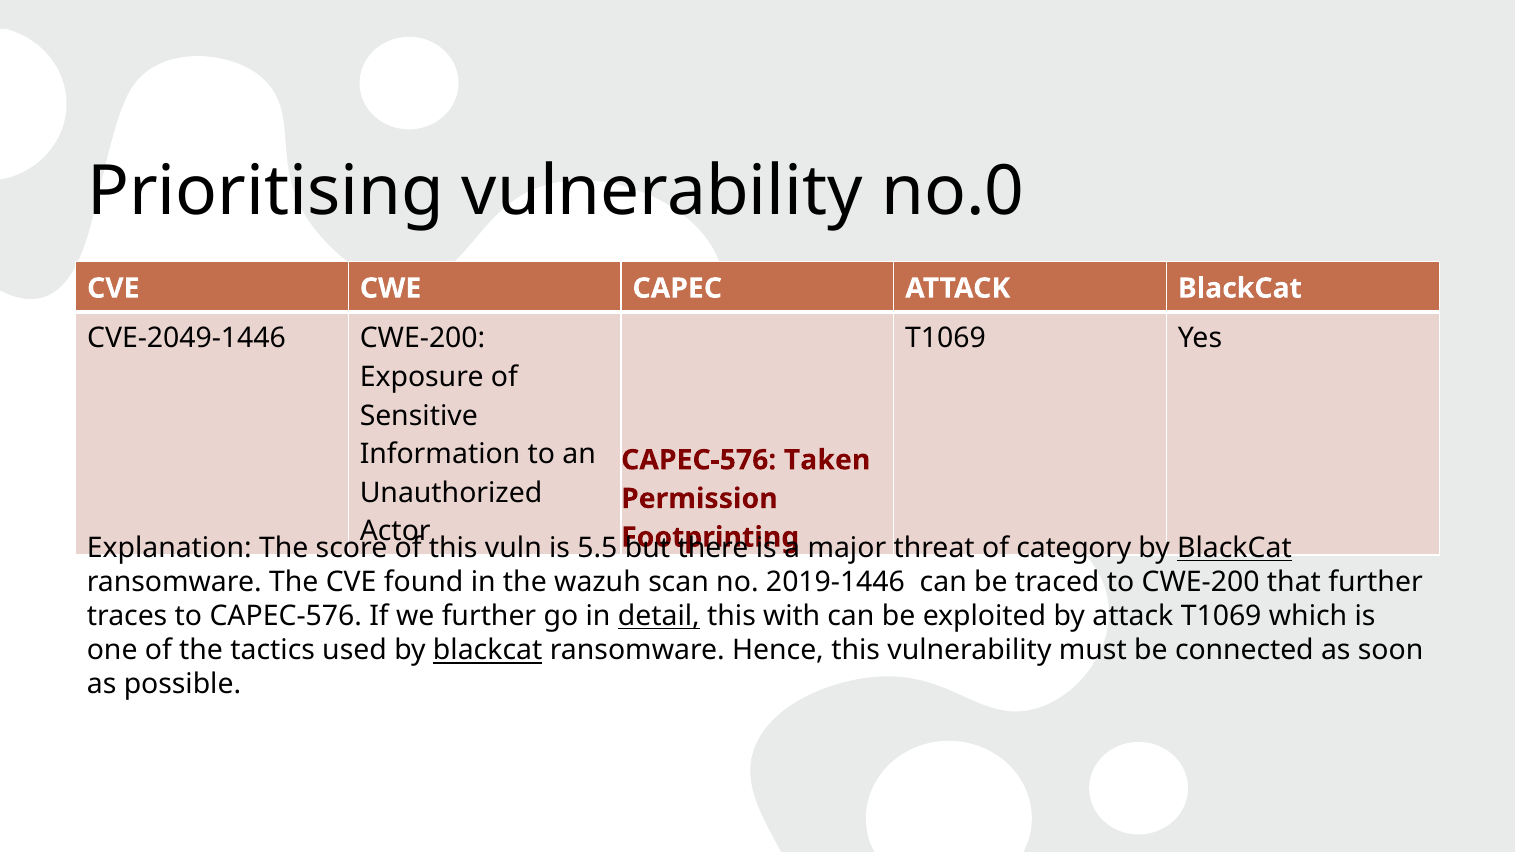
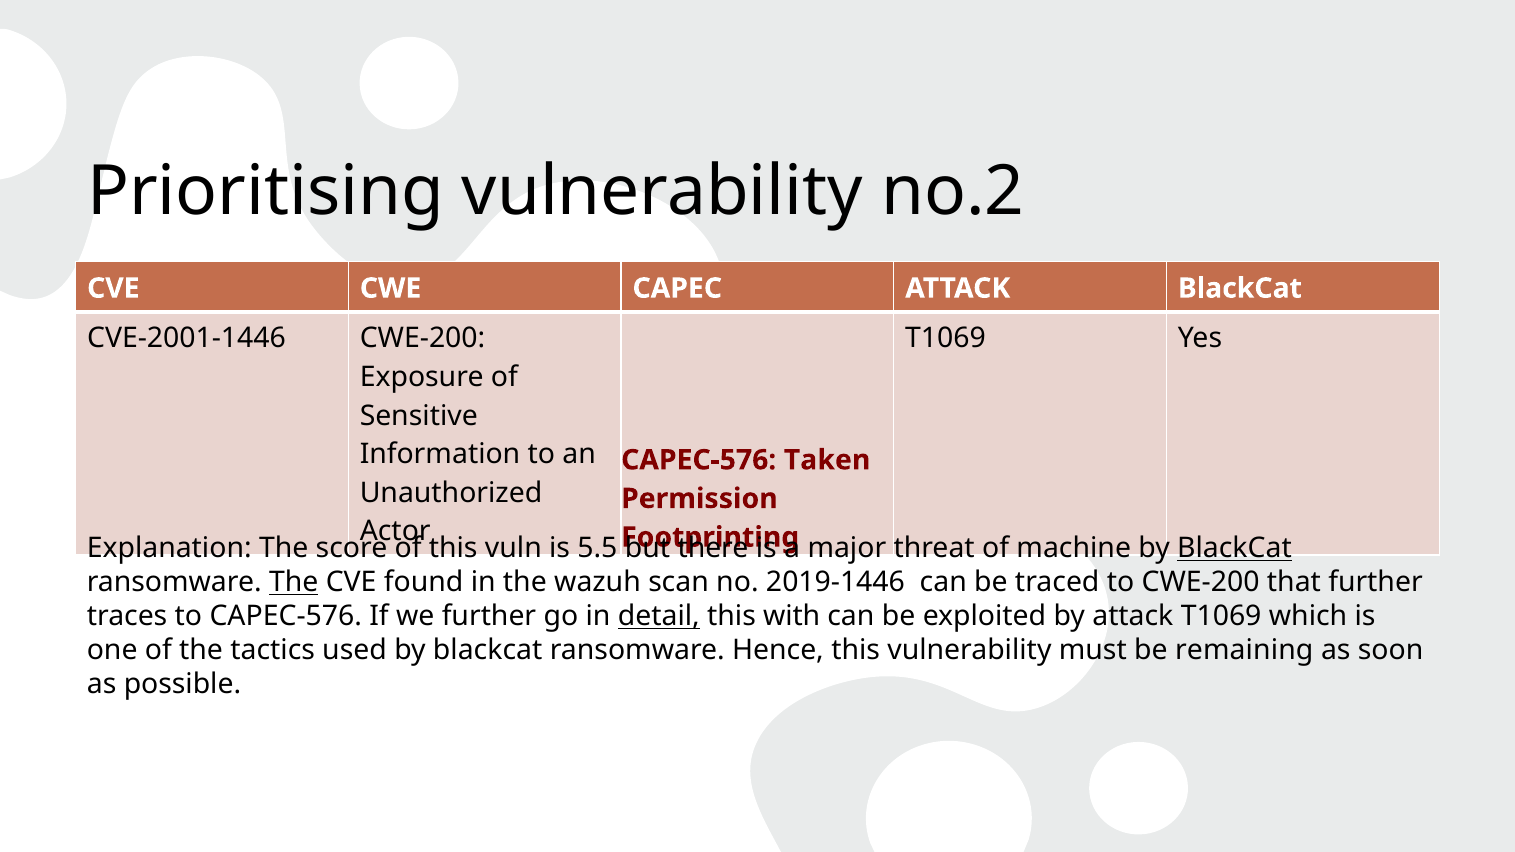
no.0: no.0 -> no.2 (953, 191)
CVE-2049-1446: CVE-2049-1446 -> CVE-2001-1446 (187, 338)
category: category -> machine (1074, 548)
The underline: none -> present (294, 582)
blackcat underline: present -> none (488, 651)
connected: connected -> remaining (1244, 651)
